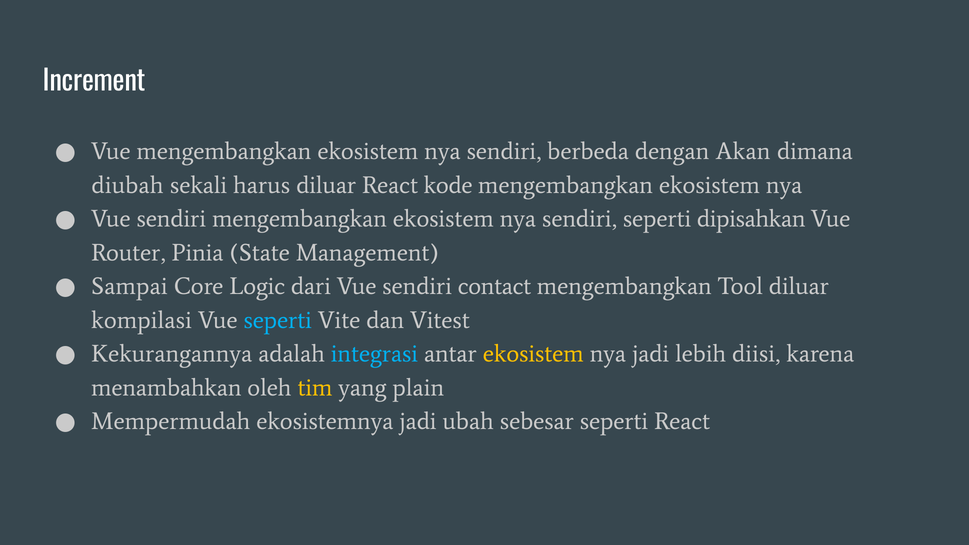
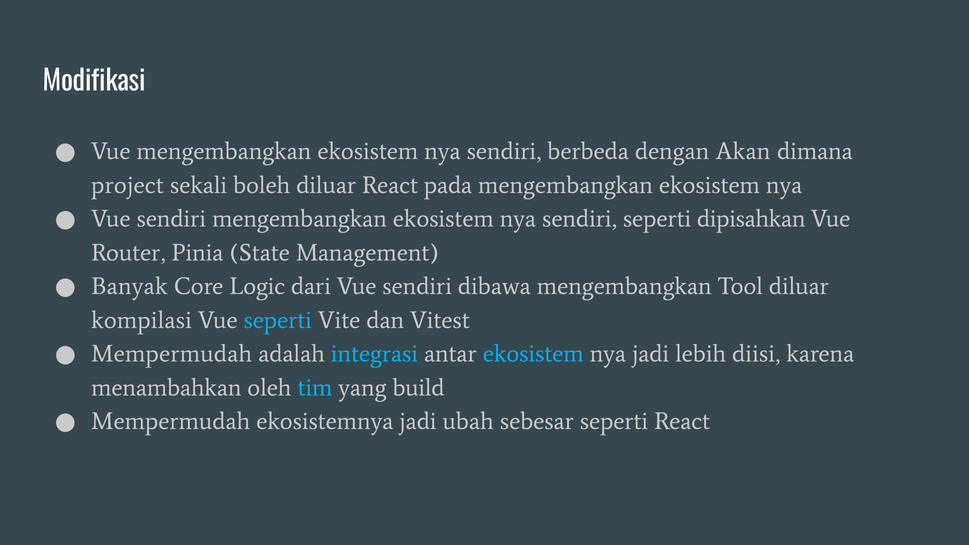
Increment: Increment -> Modifikasi (94, 81)
diubah: diubah -> project (127, 185)
harus: harus -> boleh (262, 185)
kode: kode -> pada (448, 185)
Sampai: Sampai -> Banyak (129, 286)
contact: contact -> dibawa (494, 286)
Kekurangannya: Kekurangannya -> Mempermudah (172, 354)
ekosistem colour: yellow -> light blue (533, 354)
tim colour: yellow -> light blue (315, 388)
plain: plain -> build (419, 388)
